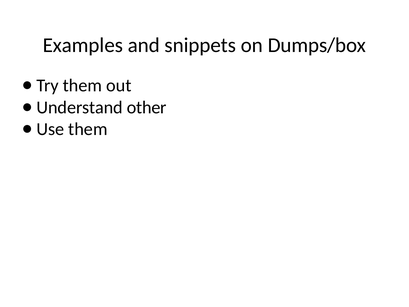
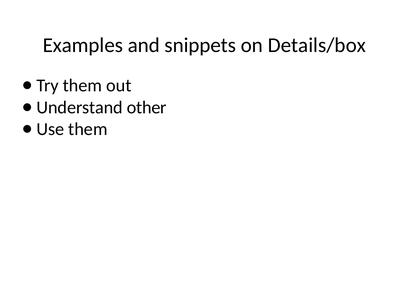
Dumps/box: Dumps/box -> Details/box (317, 45)
